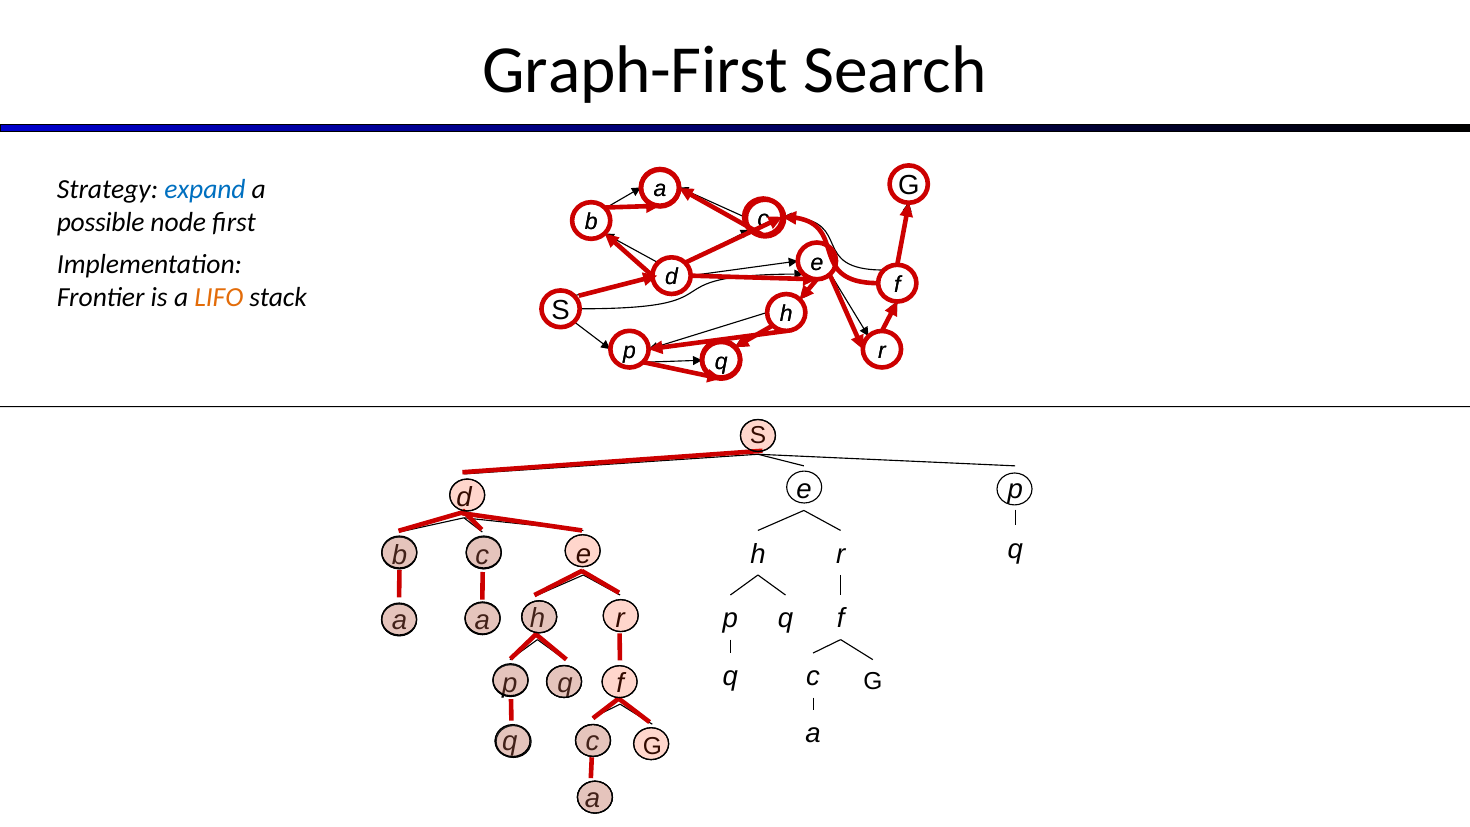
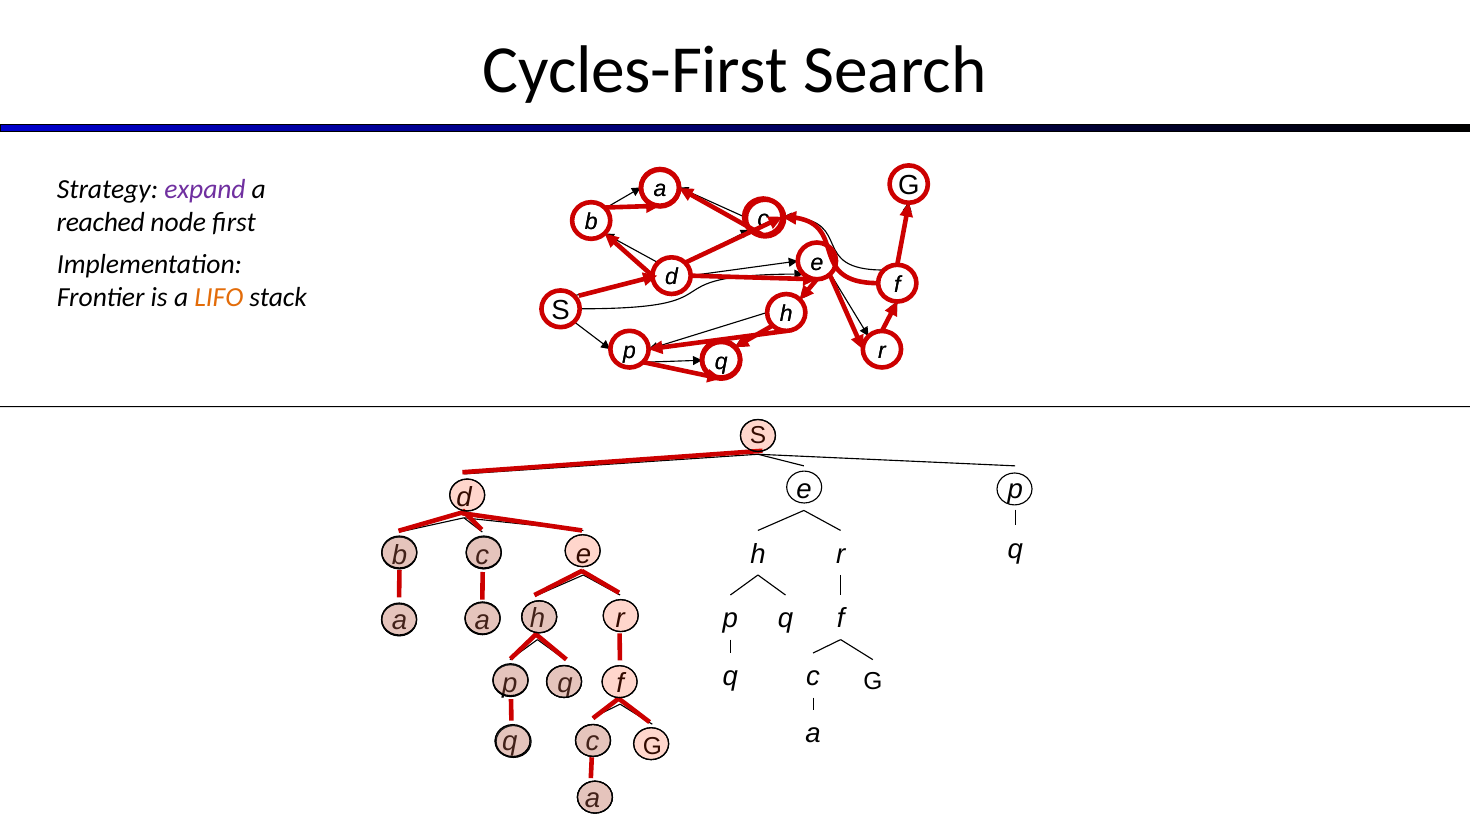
Graph-First: Graph-First -> Cycles-First (636, 71)
expand colour: blue -> purple (205, 189)
possible: possible -> reached (101, 222)
